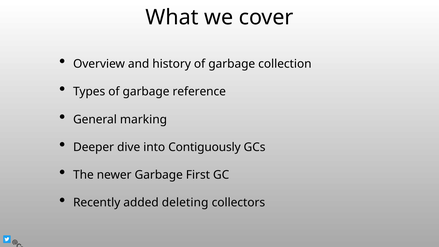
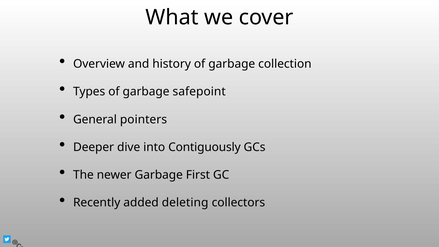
reference: reference -> safepoint (199, 92)
marking: marking -> pointers (143, 119)
